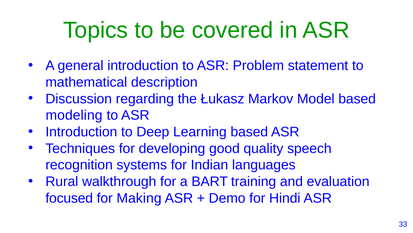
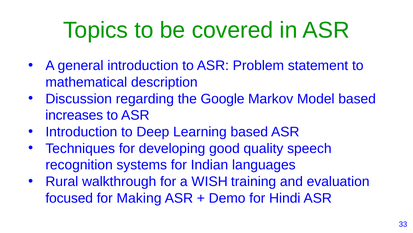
Łukasz: Łukasz -> Google (223, 99)
modeling: modeling -> increases (74, 115)
BART: BART -> WISH (210, 181)
